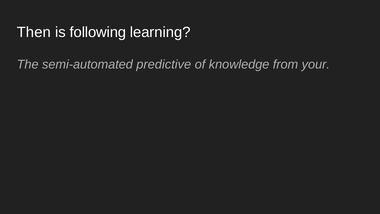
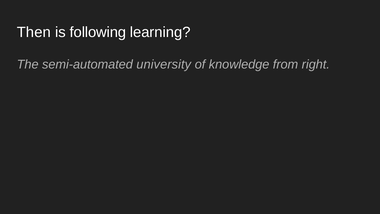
predictive: predictive -> university (164, 64)
your: your -> right (316, 64)
